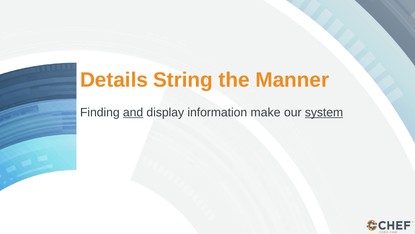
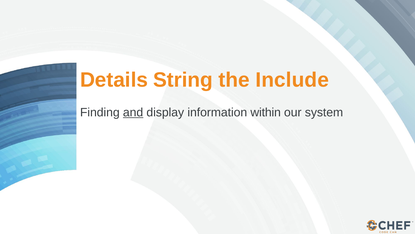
Manner: Manner -> Include (292, 80)
make: make -> within (266, 112)
system underline: present -> none (324, 112)
